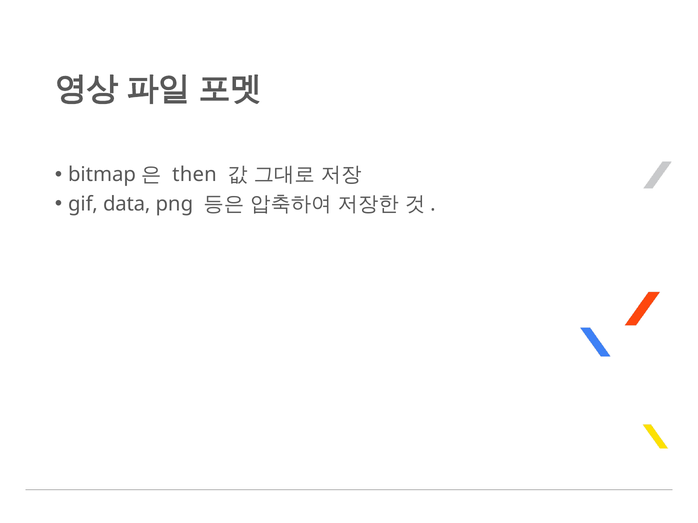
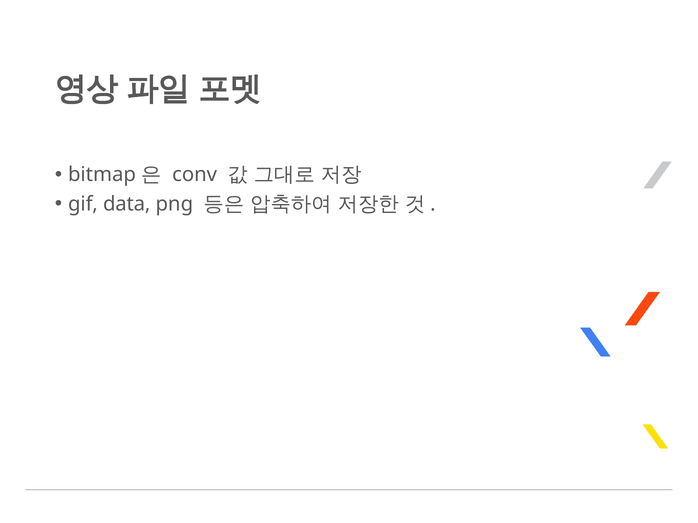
then: then -> conv (195, 175)
